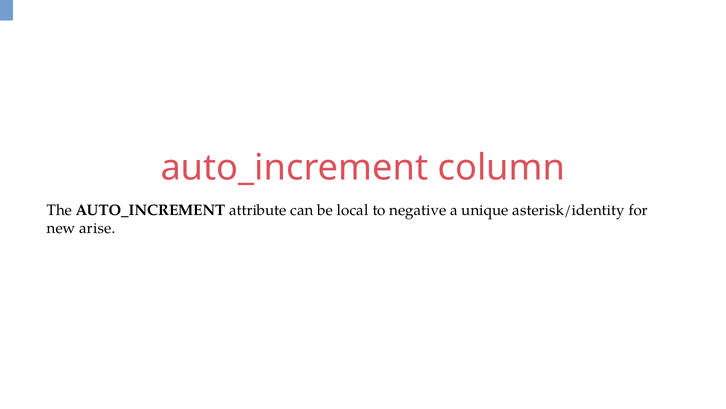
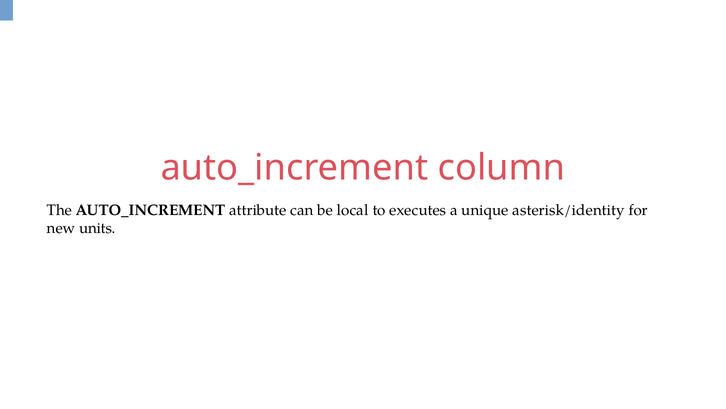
negative: negative -> executes (418, 210)
arise: arise -> units (97, 228)
